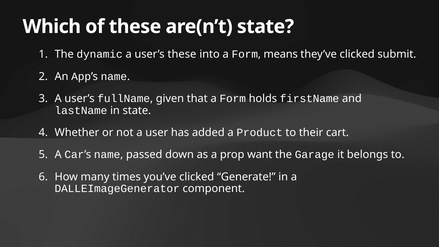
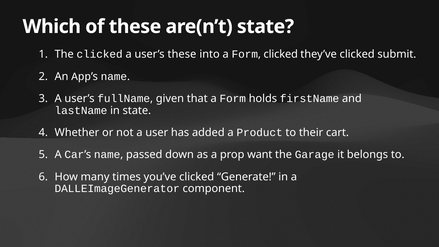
The dynamic: dynamic -> clicked (100, 54)
means: means -> clicked (281, 54)
